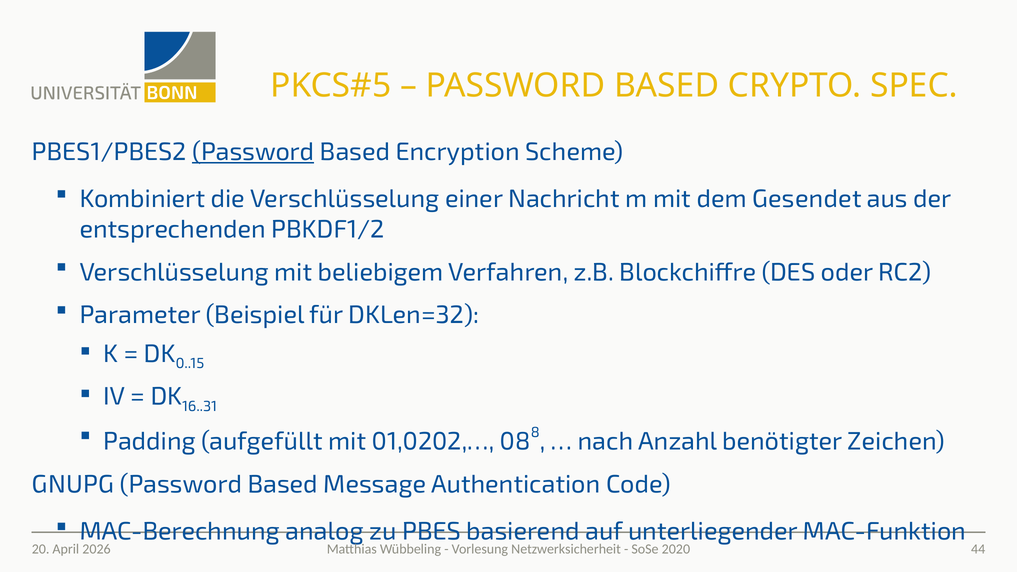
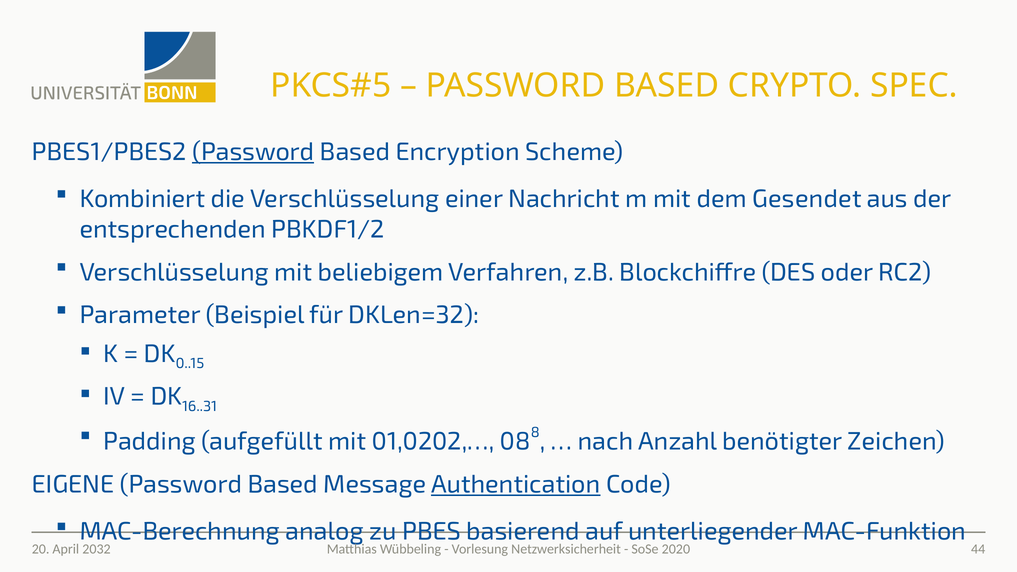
GNUPG: GNUPG -> EIGENE (73, 484)
Authentication underline: none -> present (516, 484)
2026: 2026 -> 2032 (97, 549)
